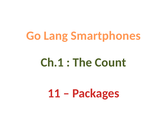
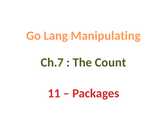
Smartphones: Smartphones -> Manipulating (106, 36)
Ch.1: Ch.1 -> Ch.7 (52, 63)
